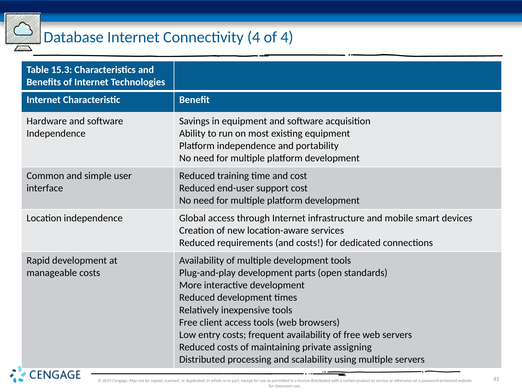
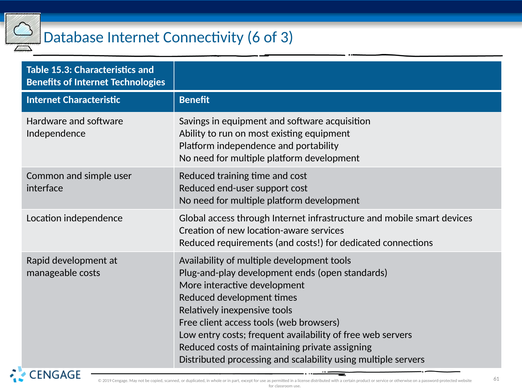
Connectivity 4: 4 -> 6 (254, 37)
of 4: 4 -> 3 (287, 37)
parts: parts -> ends (305, 273)
